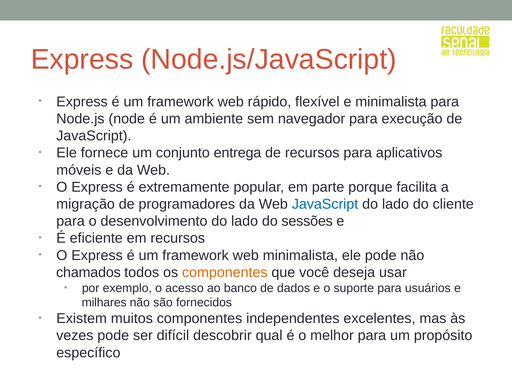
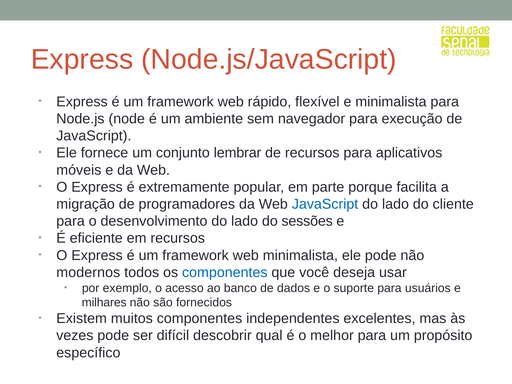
entrega: entrega -> lembrar (238, 153)
chamados: chamados -> modernos (88, 272)
componentes colour: orange -> blue (225, 272)
